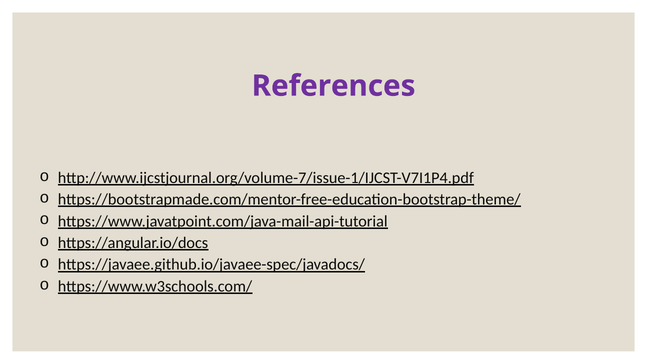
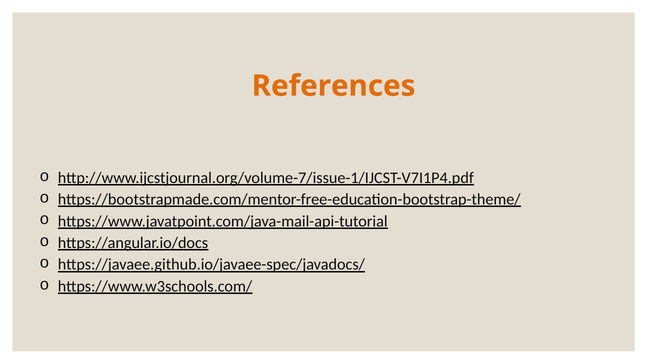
References colour: purple -> orange (334, 86)
